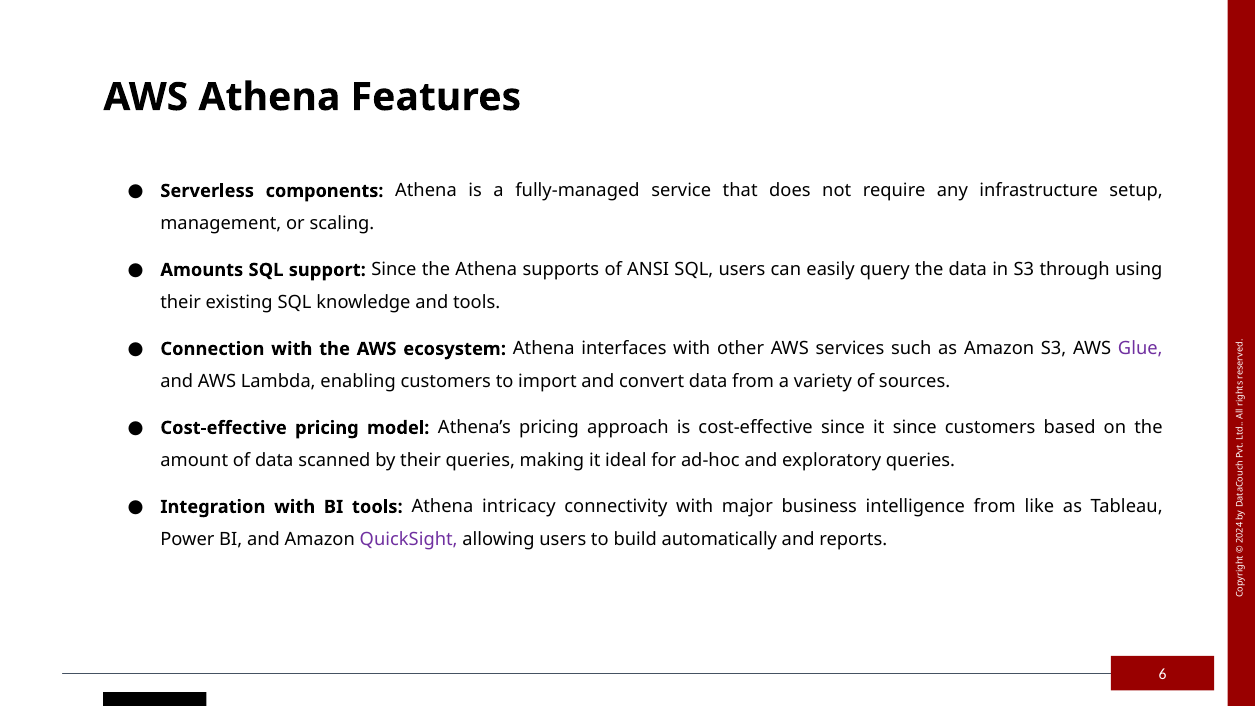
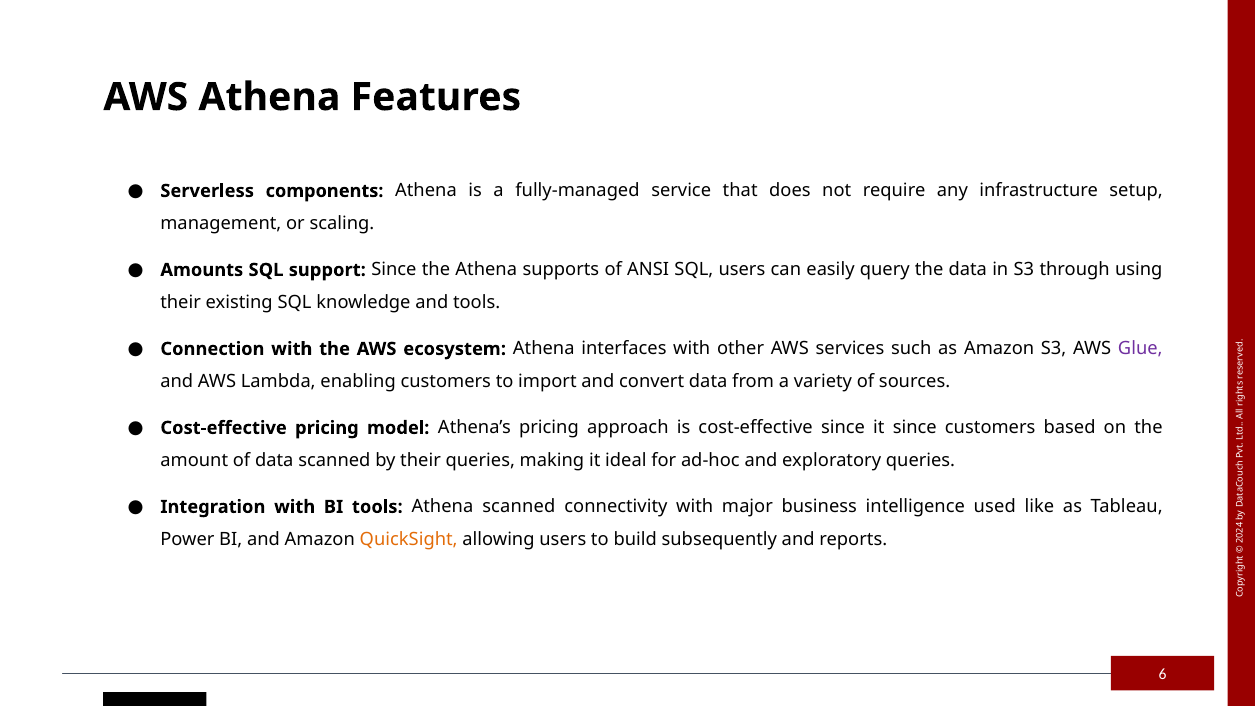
Athena intricacy: intricacy -> scanned (519, 507)
intelligence from: from -> used (995, 507)
QuickSight colour: purple -> orange (409, 540)
automatically: automatically -> subsequently (719, 540)
